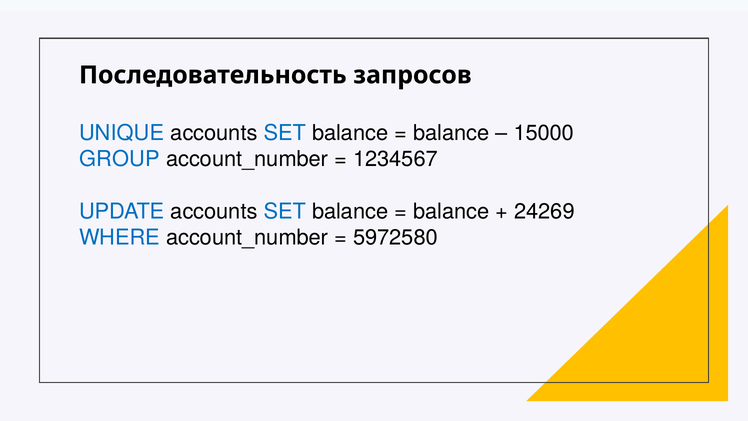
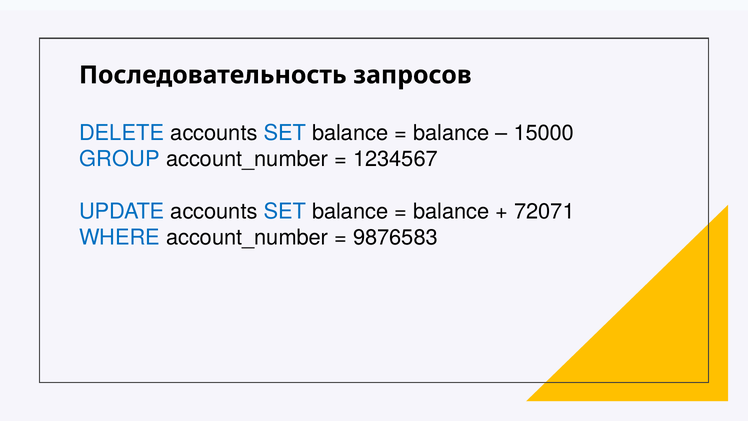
UNIQUE: UNIQUE -> DELETE (122, 133)
24269: 24269 -> 72071 (544, 211)
5972580: 5972580 -> 9876583 (395, 238)
